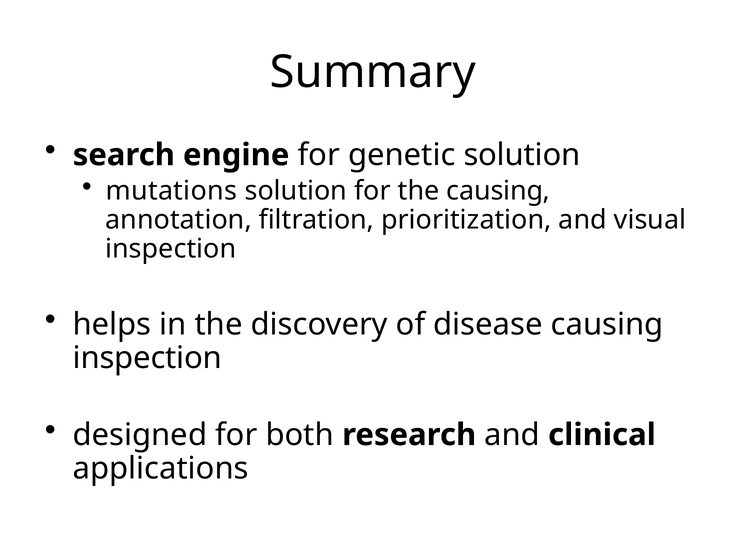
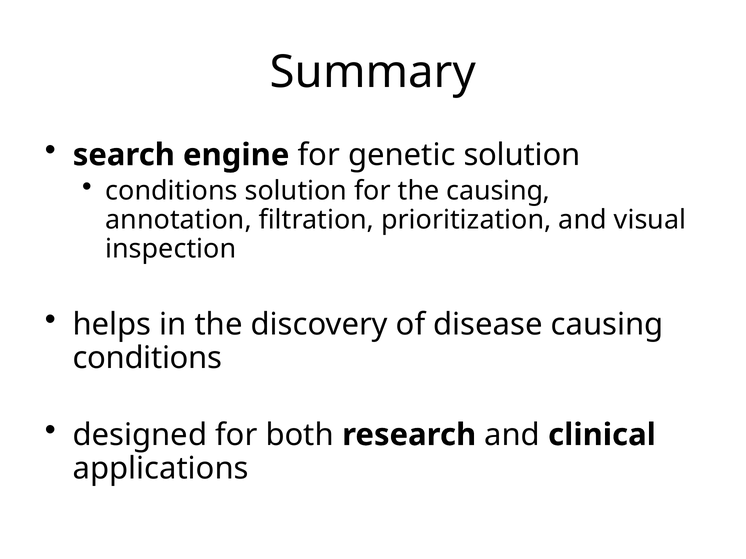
mutations: mutations -> conditions (172, 191)
inspection: inspection -> conditions (147, 358)
